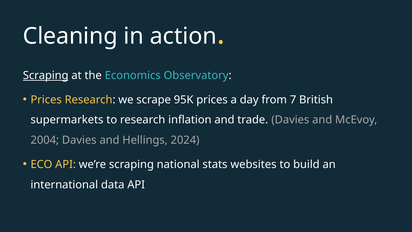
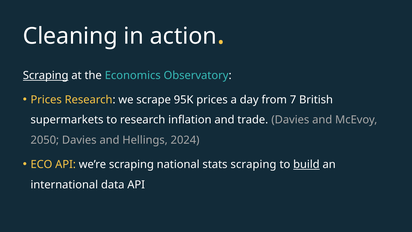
2004: 2004 -> 2050 (45, 140)
stats websites: websites -> scraping (253, 164)
build underline: none -> present (306, 164)
